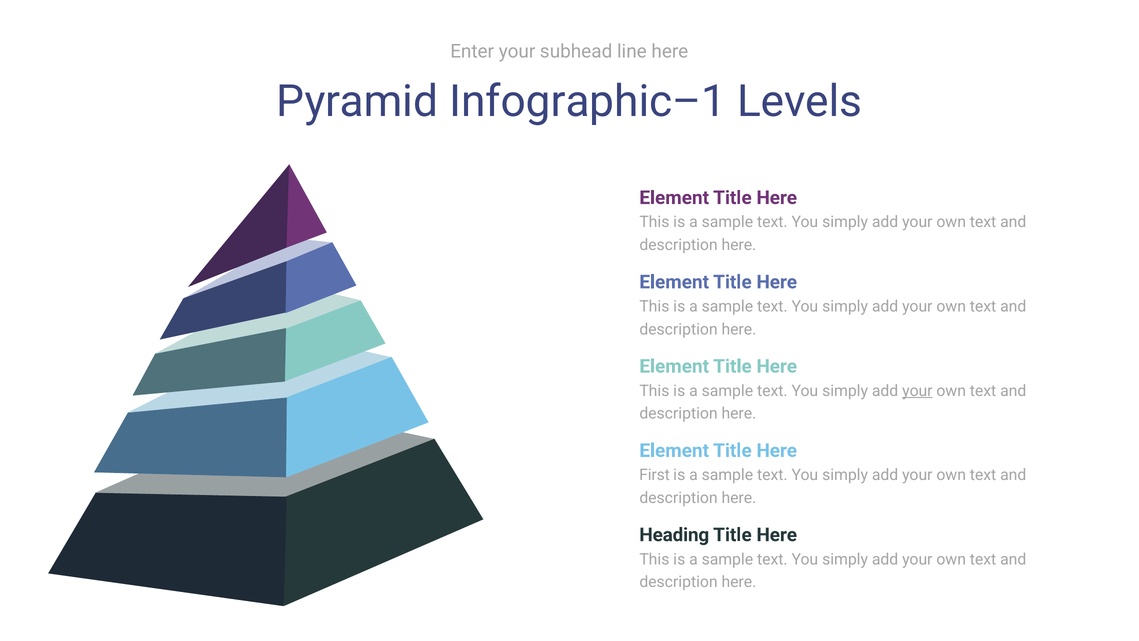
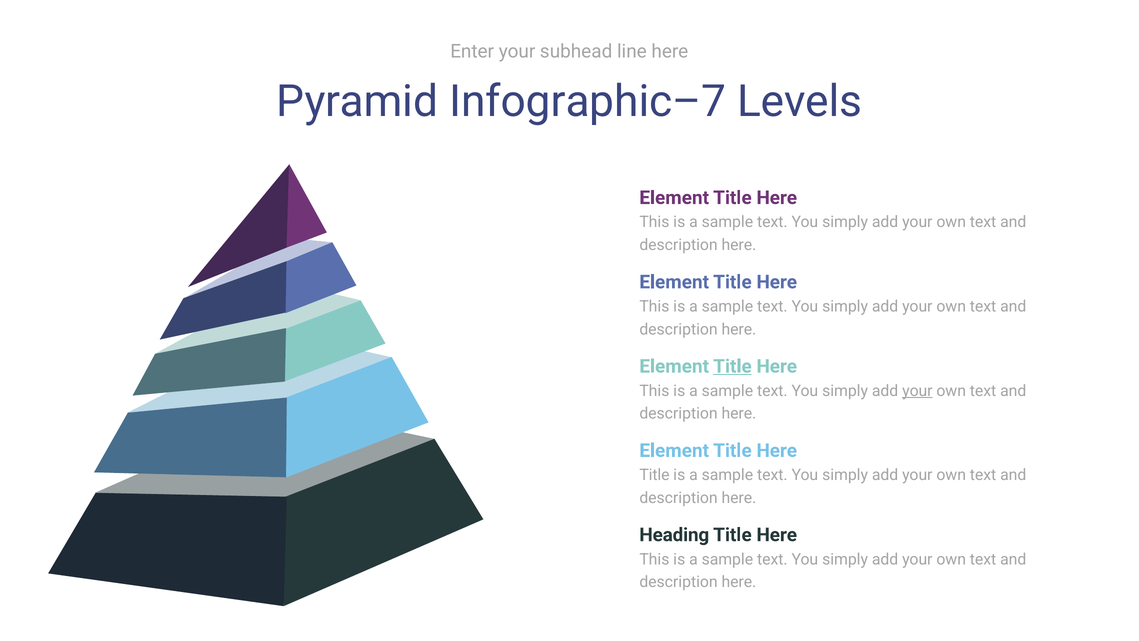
Infographic–1: Infographic–1 -> Infographic–7 (588, 102)
Title underline: none -> present (732, 366)
First: First -> Title (654, 475)
